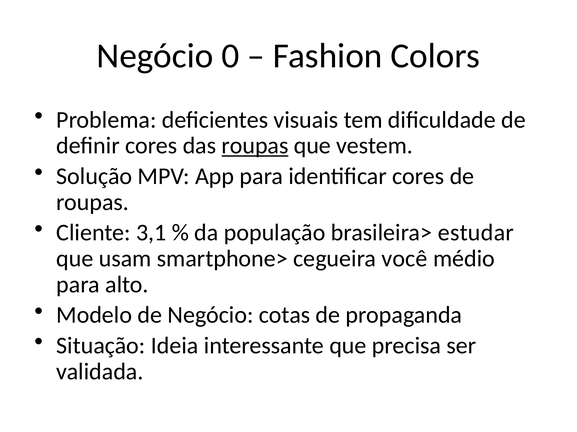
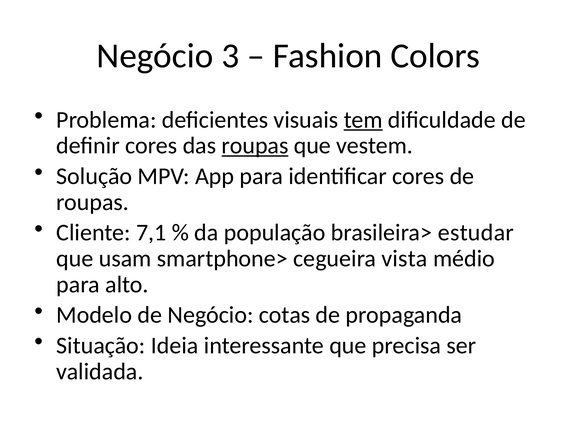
0: 0 -> 3 (230, 56)
tem underline: none -> present (363, 120)
3,1: 3,1 -> 7,1 (151, 233)
você: você -> vista (404, 259)
